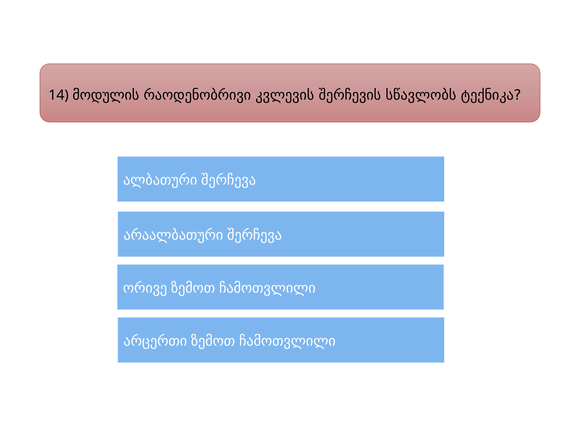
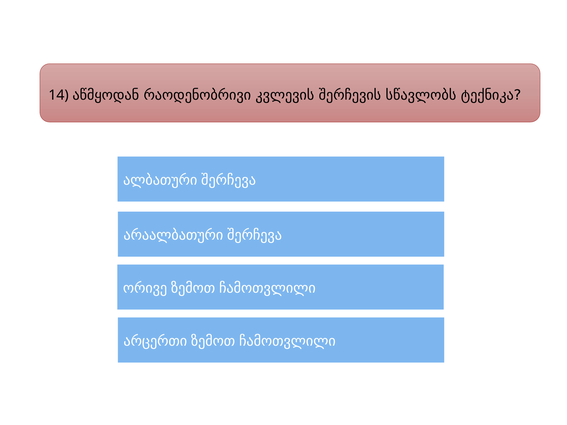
მოდულის: მოდულის -> აწმყოდან (106, 95)
